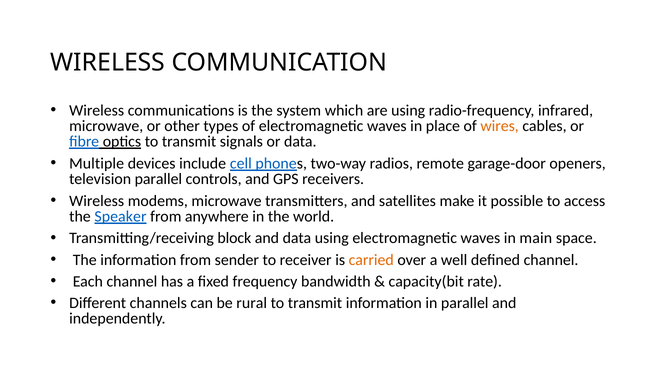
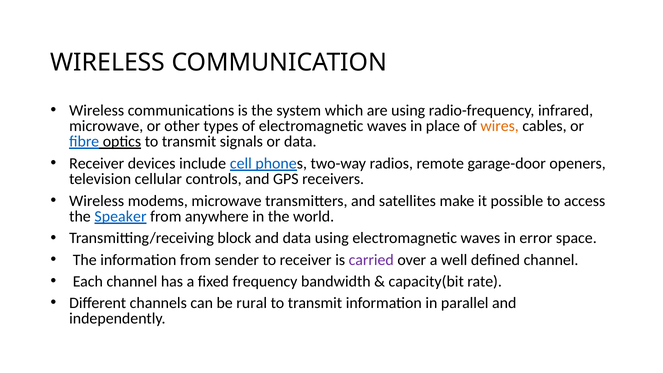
Multiple: Multiple -> Receiver (97, 164)
television parallel: parallel -> cellular (158, 179)
main: main -> error (536, 238)
carried colour: orange -> purple (371, 260)
